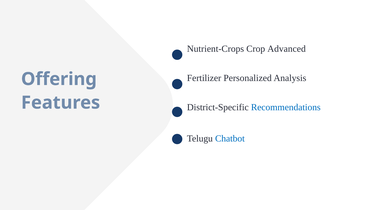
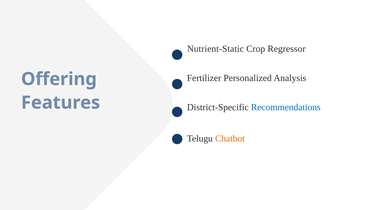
Nutrient-Crops: Nutrient-Crops -> Nutrient-Static (215, 49)
Advanced: Advanced -> Regressor (287, 49)
Chatbot colour: blue -> orange (230, 139)
